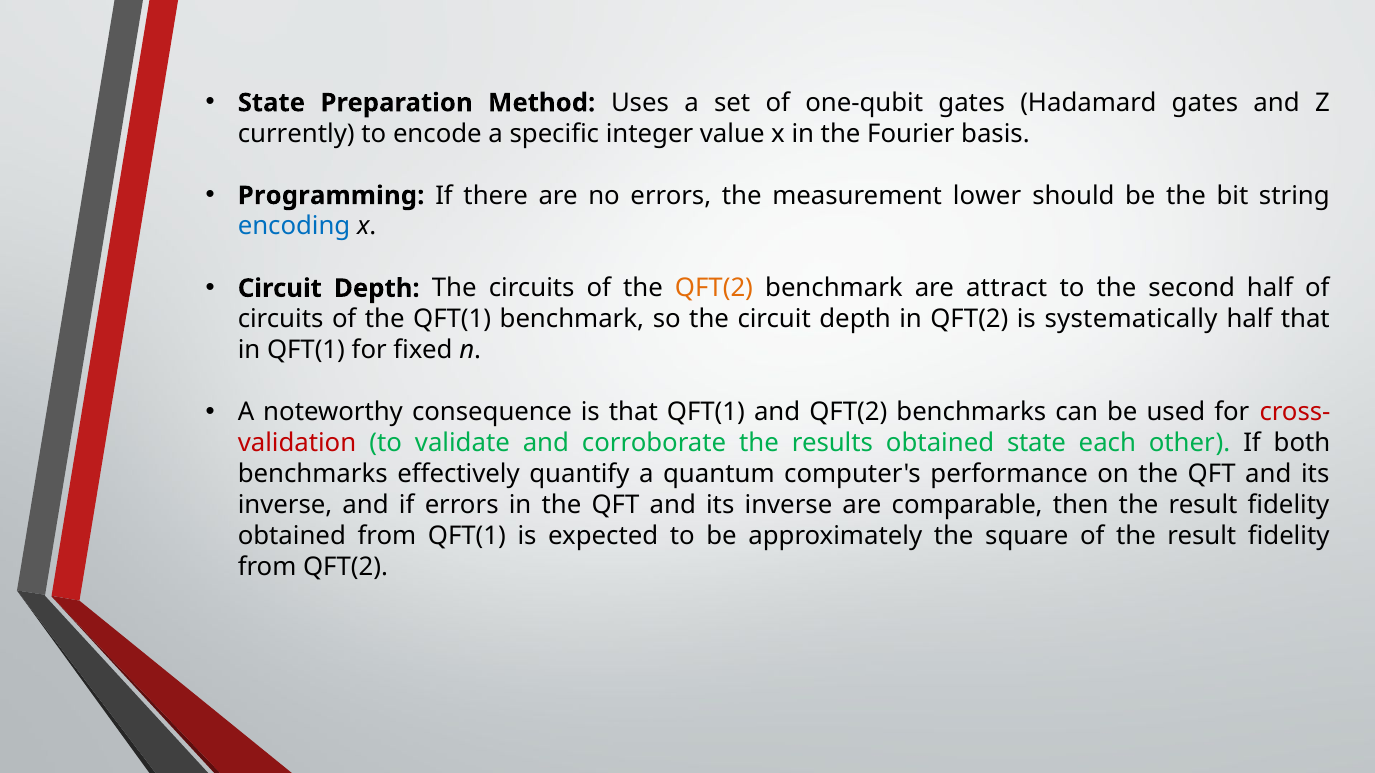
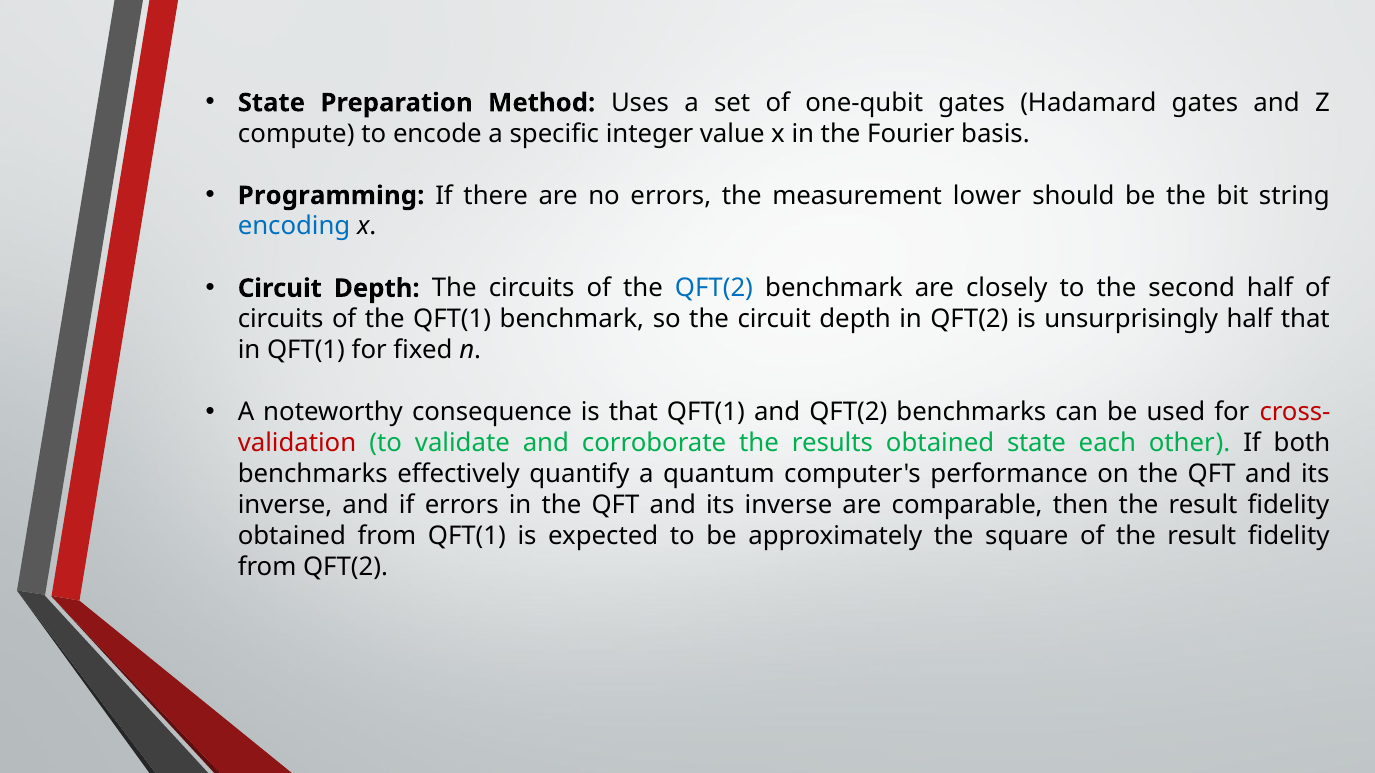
currently: currently -> compute (296, 134)
QFT(2 colour: orange -> blue (714, 288)
attract: attract -> closely (1007, 288)
systematically: systematically -> unsurprisingly (1131, 319)
